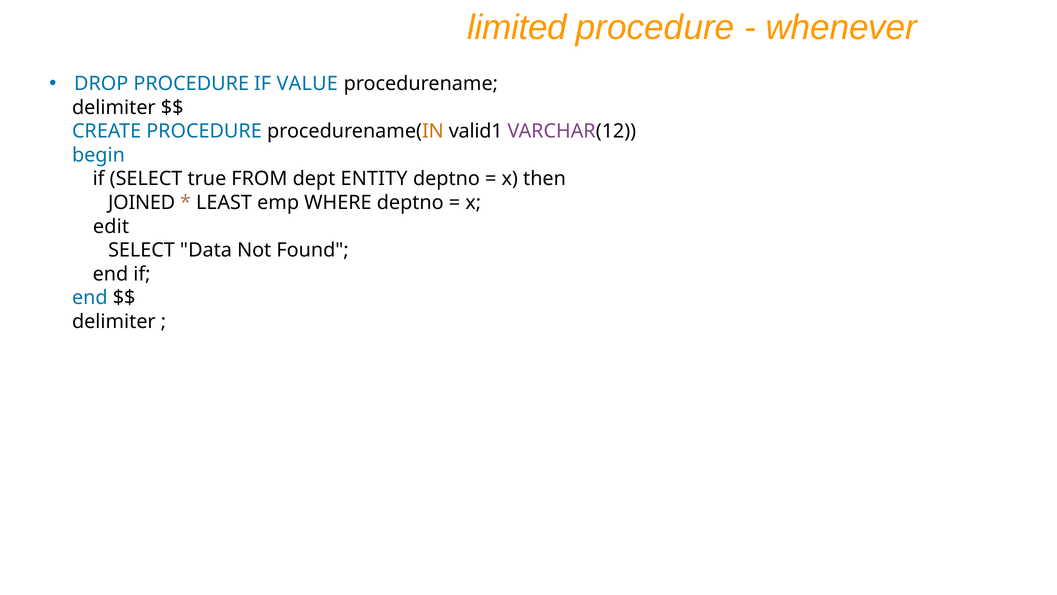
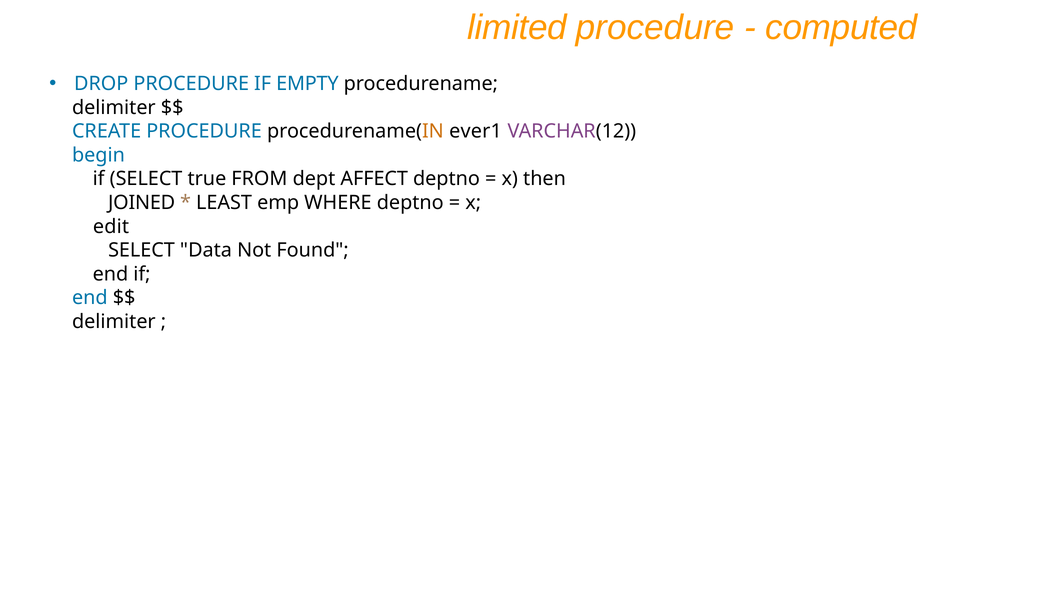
whenever: whenever -> computed (841, 28)
VALUE: VALUE -> EMPTY (307, 84)
valid1: valid1 -> ever1 (476, 131)
ENTITY: ENTITY -> AFFECT (374, 179)
